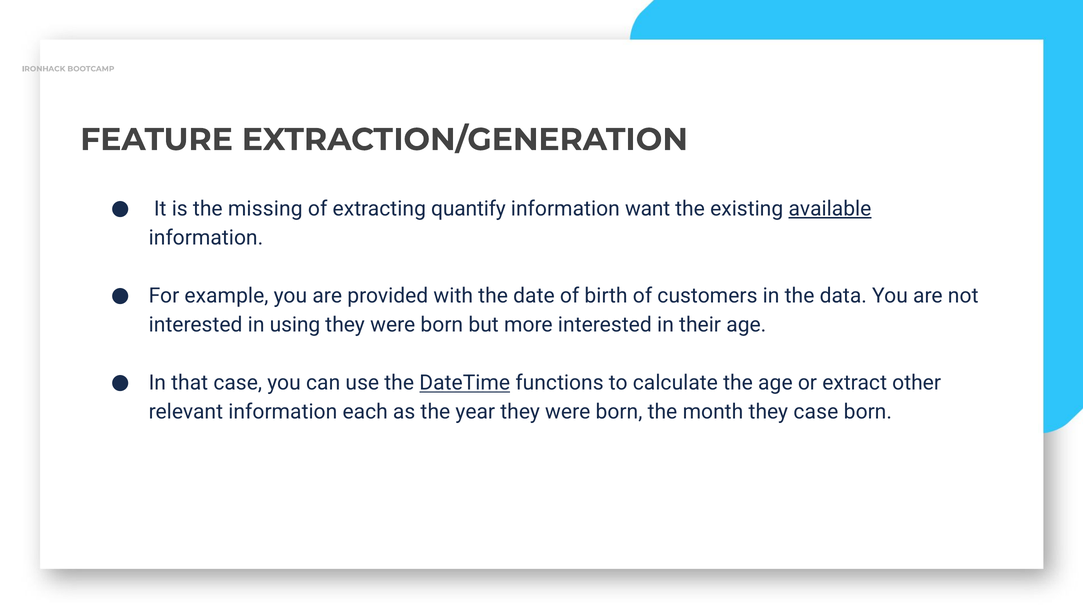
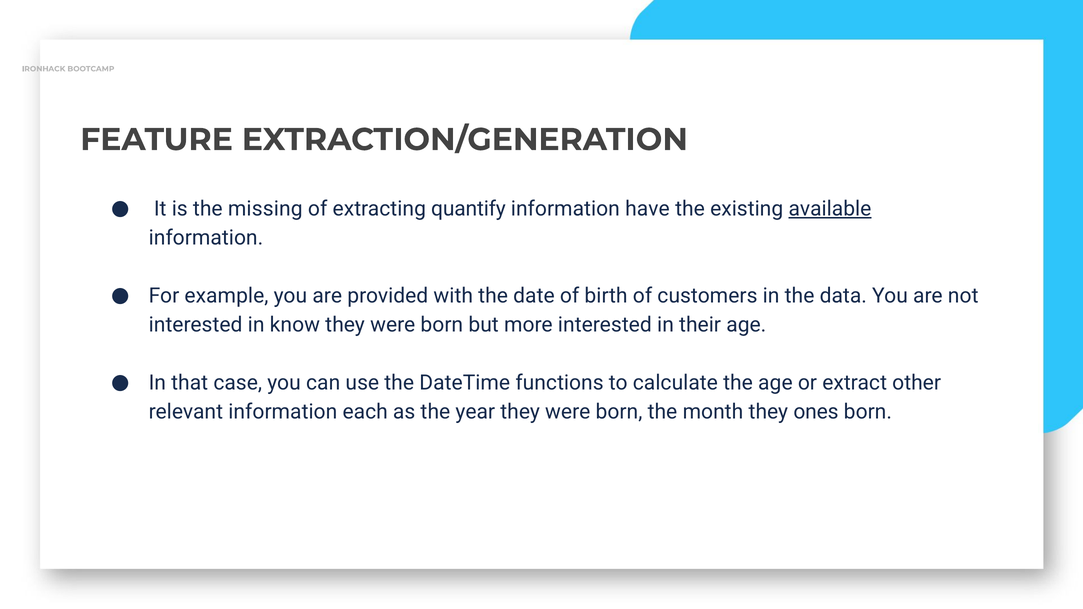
want: want -> have (647, 209)
using: using -> know (295, 325)
DateTime underline: present -> none (465, 383)
they case: case -> ones (816, 412)
